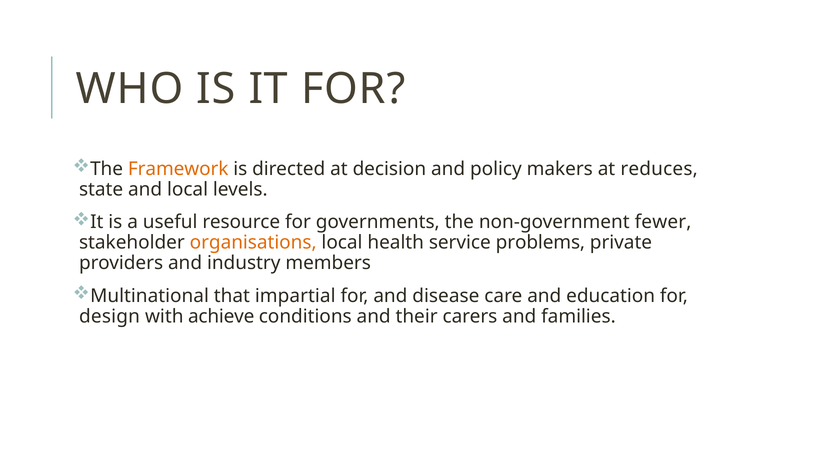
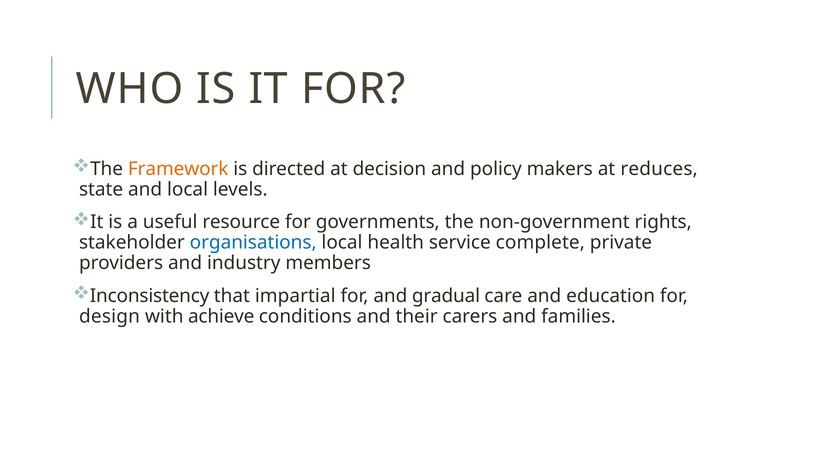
fewer: fewer -> rights (663, 222)
organisations colour: orange -> blue (253, 243)
problems: problems -> complete (540, 243)
Multinational: Multinational -> Inconsistency (150, 296)
disease: disease -> gradual (446, 296)
